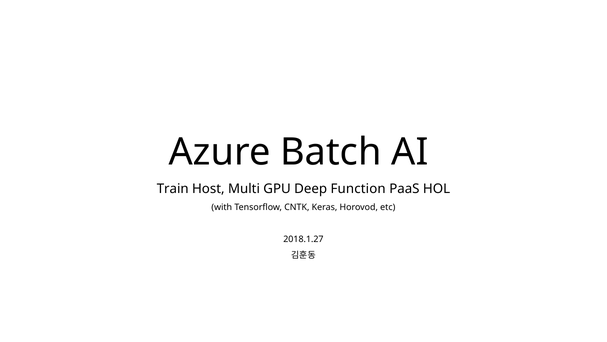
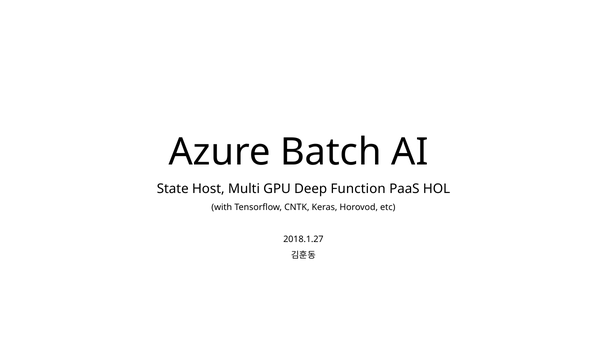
Train: Train -> State (173, 189)
